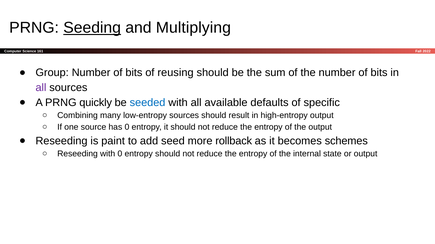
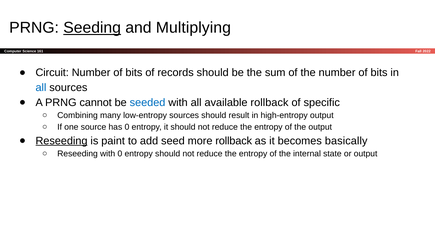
Group: Group -> Circuit (52, 73)
reusing: reusing -> records (176, 73)
all colour: purple -> blue (41, 88)
quickly: quickly -> cannot (96, 103)
available defaults: defaults -> rollback (269, 103)
Reseeding underline: none -> present (62, 141)
schemes: schemes -> basically (346, 141)
